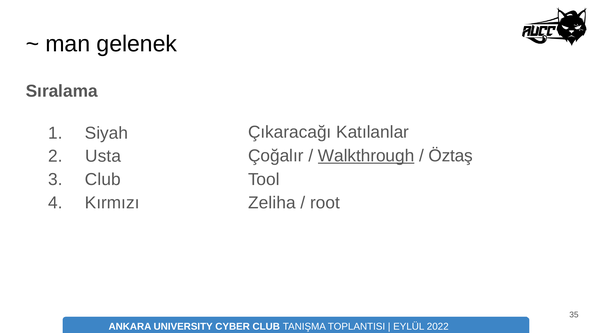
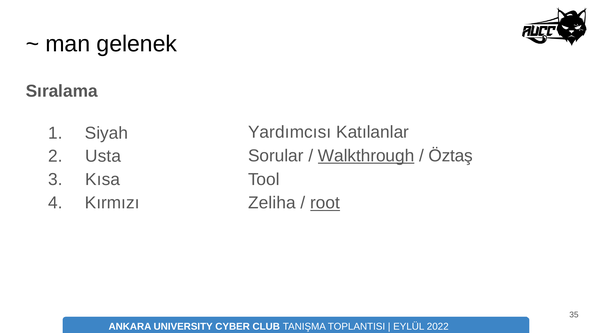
Çıkaracağı: Çıkaracağı -> Yardımcısı (290, 132)
Çoğalır: Çoğalır -> Sorular (276, 156)
Club: Club -> Kısa (103, 180)
root underline: none -> present (325, 203)
